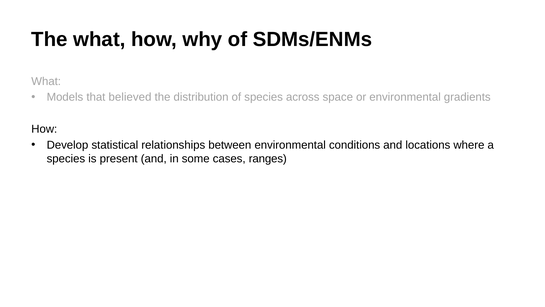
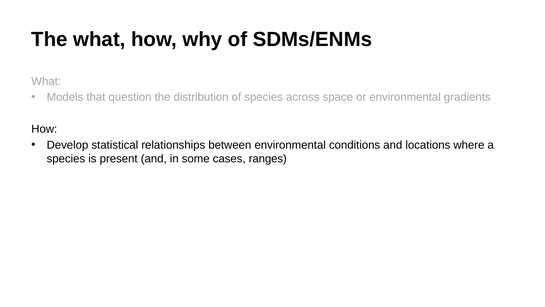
believed: believed -> question (130, 97)
